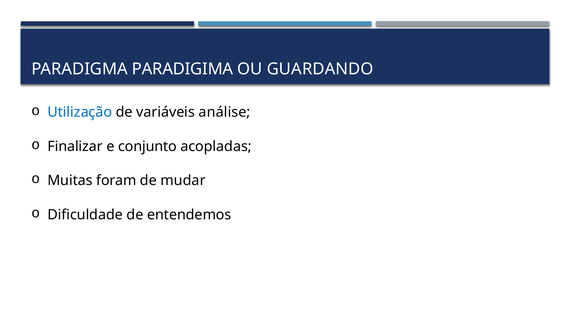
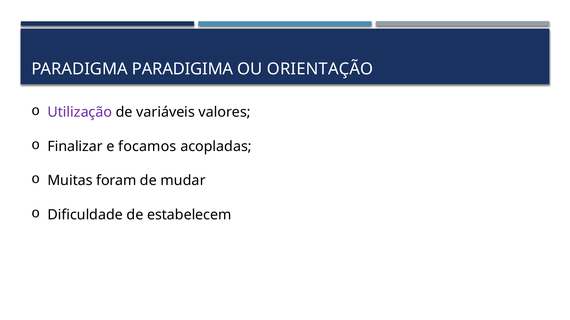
GUARDANDO: GUARDANDO -> ORIENTAÇÃO (320, 69)
Utilização colour: blue -> purple (80, 112)
análise: análise -> valores (225, 112)
conjunto: conjunto -> focamos (147, 147)
entendemos: entendemos -> estabelecem (189, 215)
